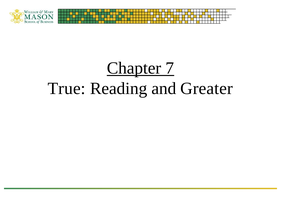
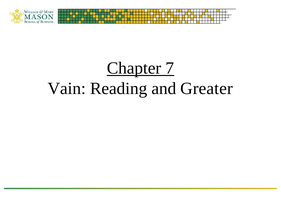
True: True -> Vain (67, 89)
